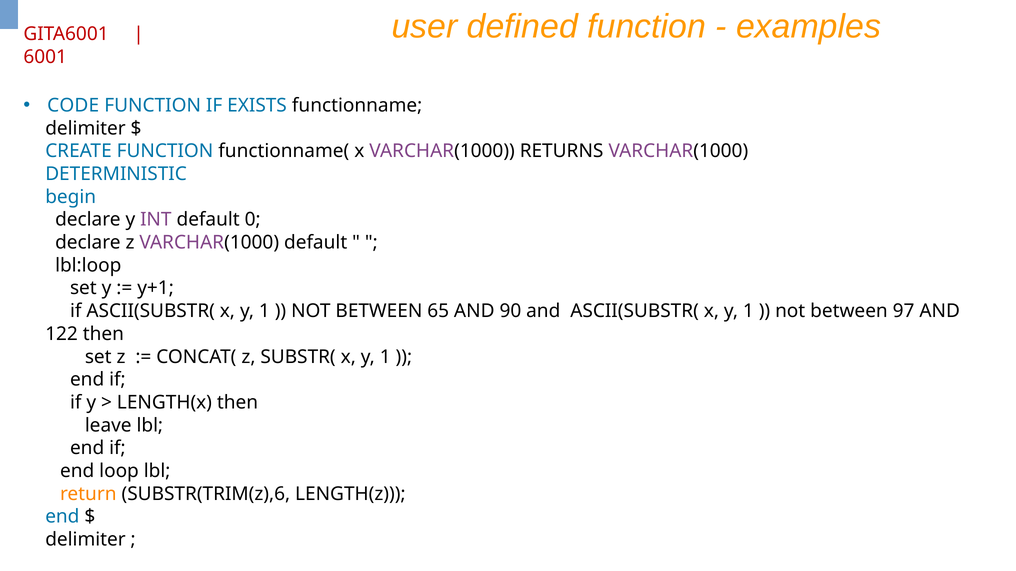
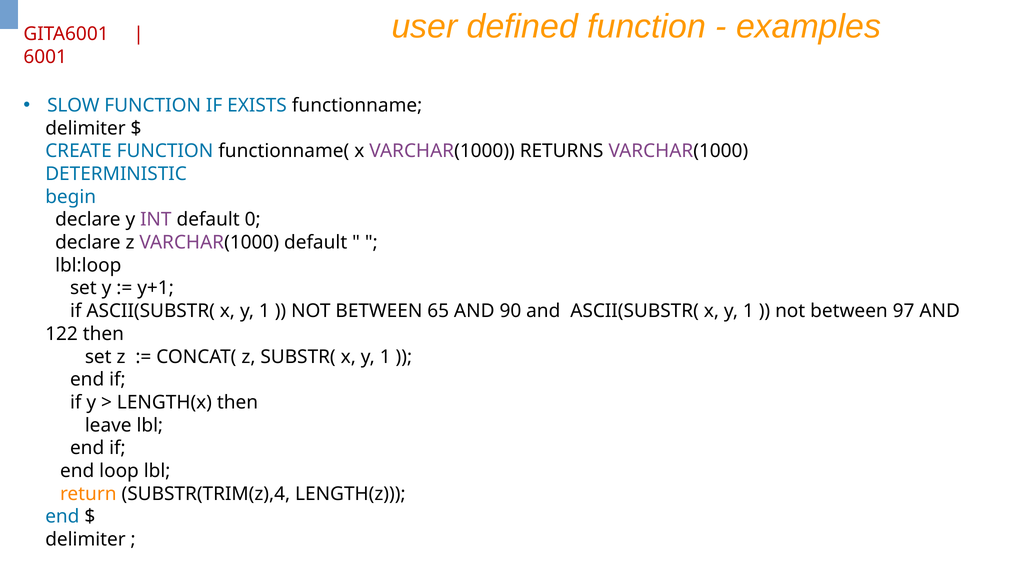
CODE: CODE -> SLOW (73, 106)
SUBSTR(TRIM(z),6: SUBSTR(TRIM(z),6 -> SUBSTR(TRIM(z),4 (206, 494)
